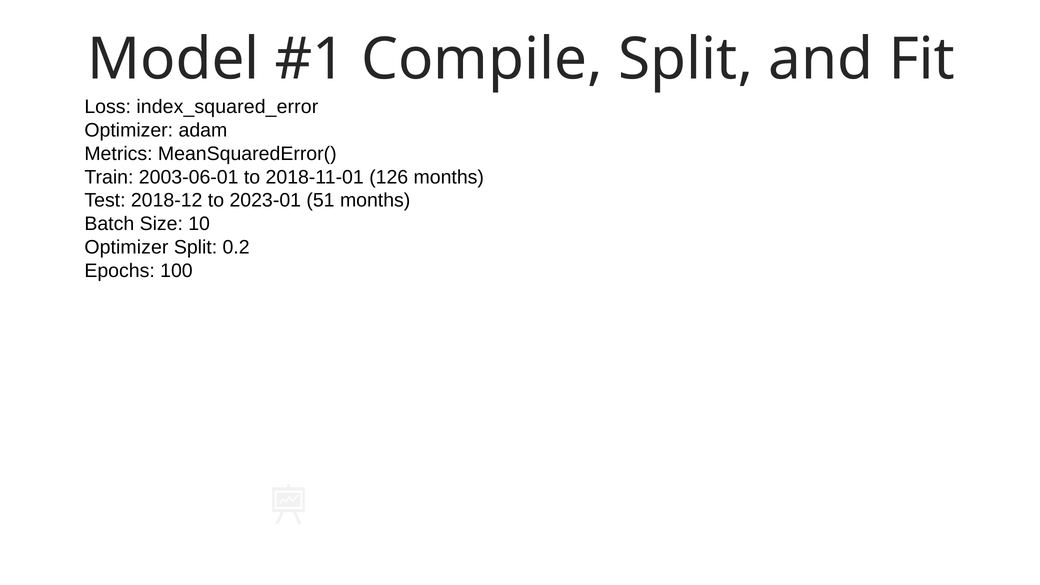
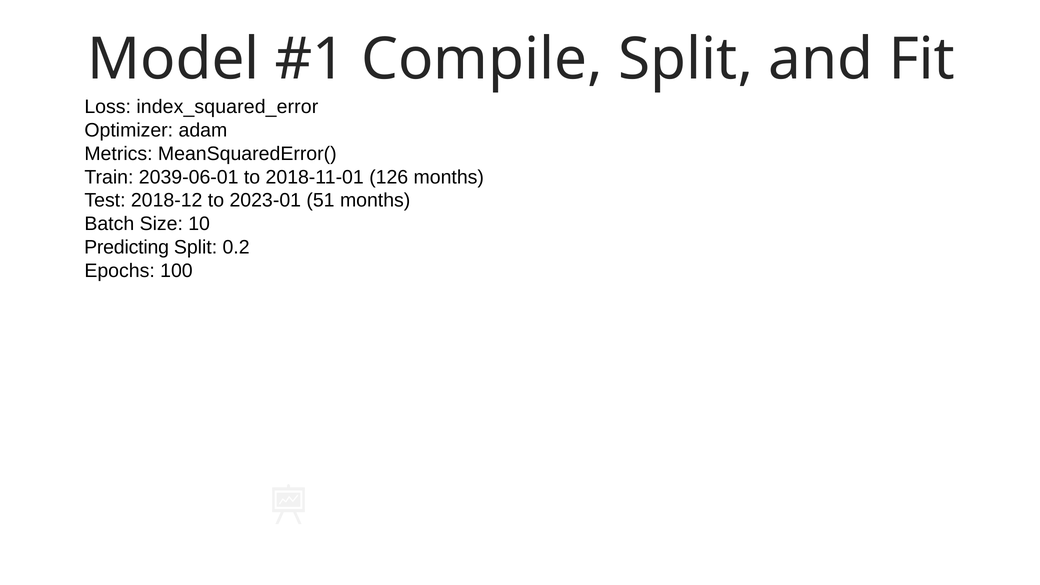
2003-06-01: 2003-06-01 -> 2039-06-01 (189, 177)
Optimizer: Optimizer -> Predicting (127, 247)
